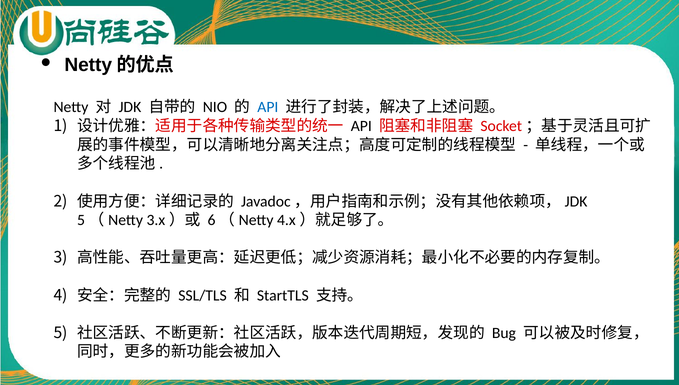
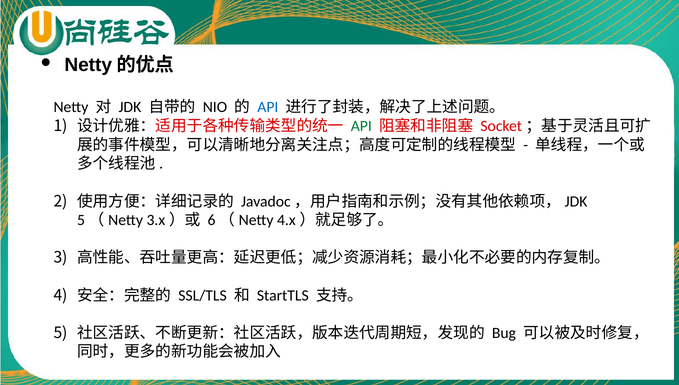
API colour: black -> green (361, 126)
